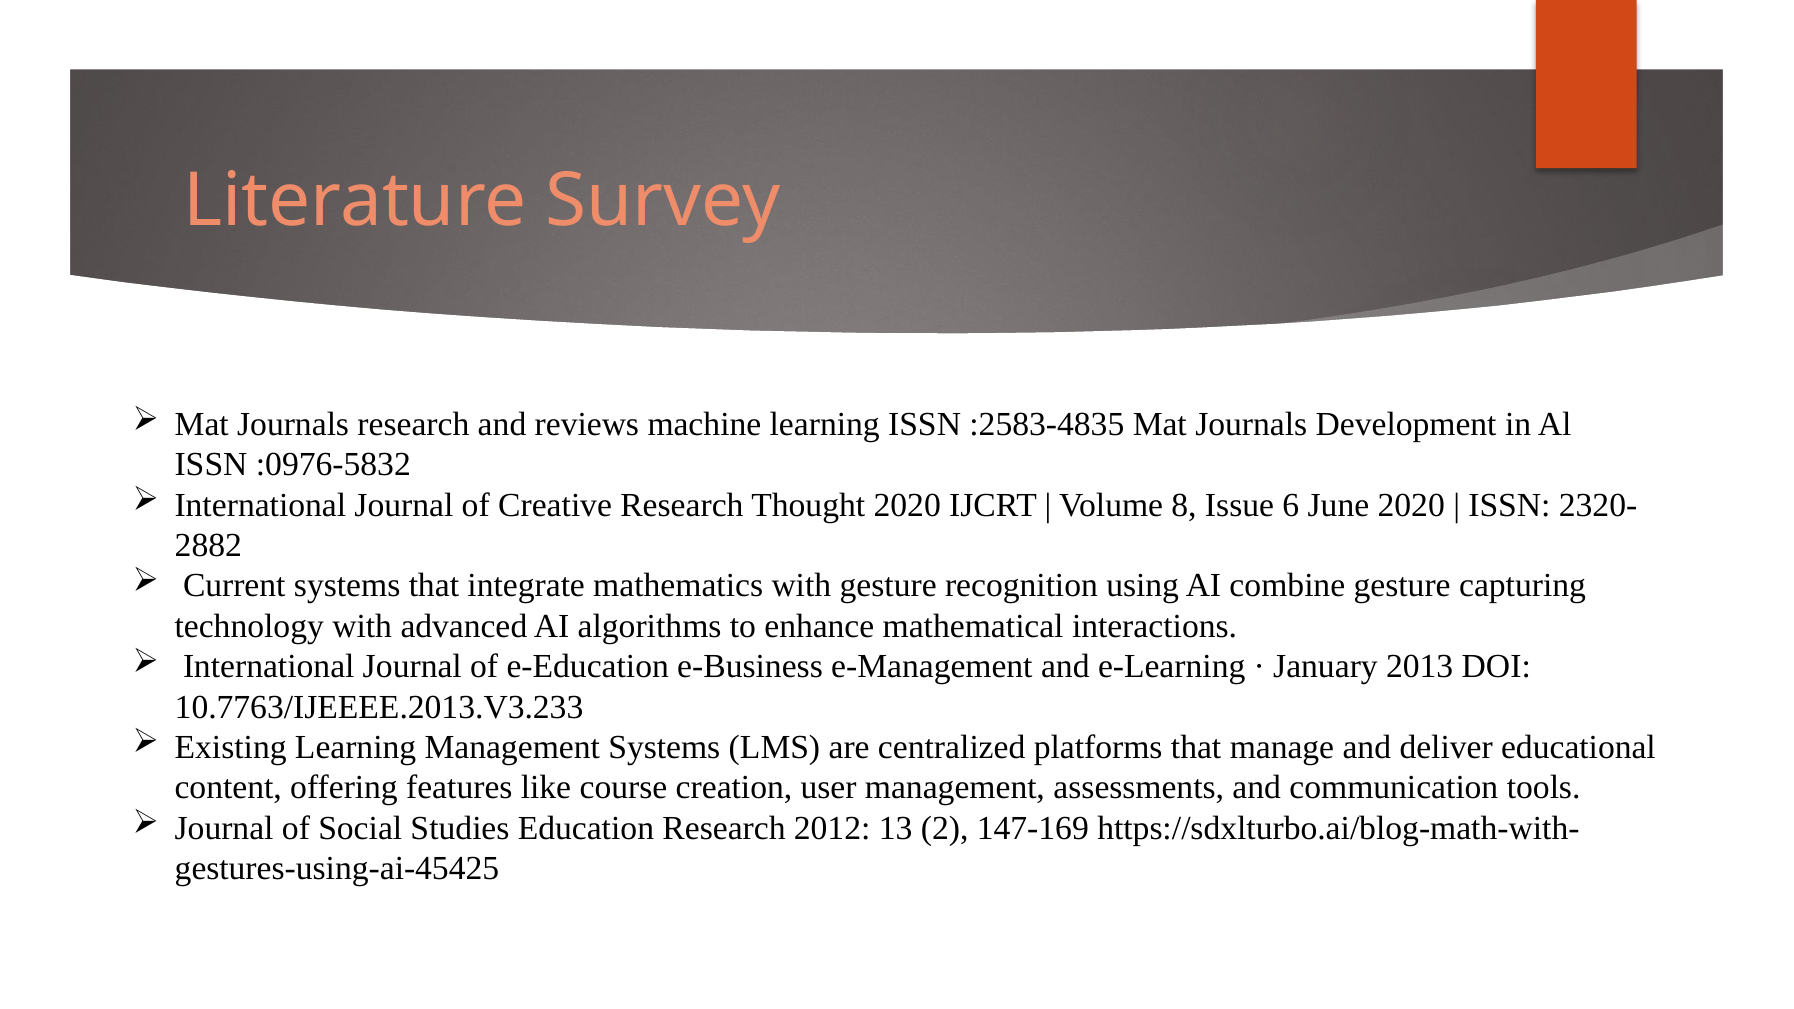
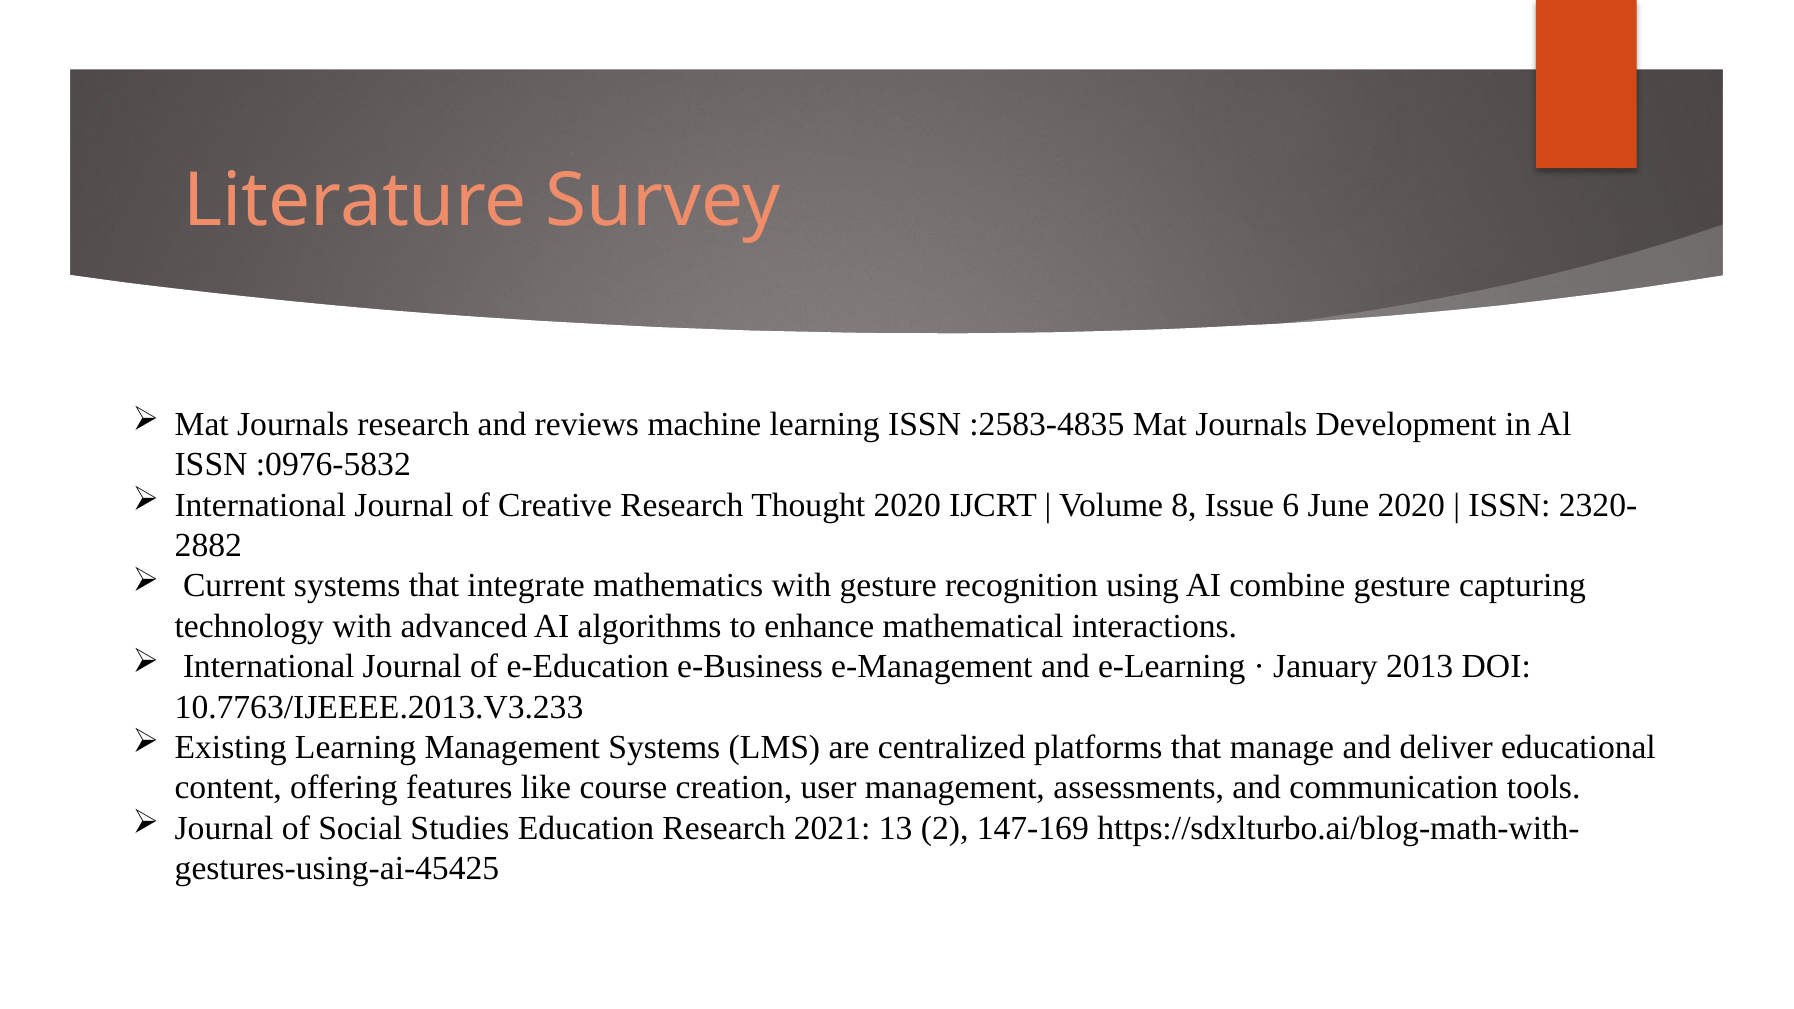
2012: 2012 -> 2021 (832, 828)
